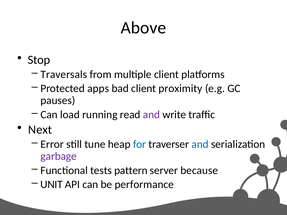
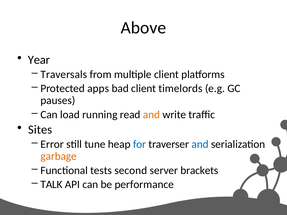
Stop: Stop -> Year (39, 60)
proximity: proximity -> timelords (180, 89)
and colour: purple -> orange (151, 115)
Next: Next -> Sites (40, 130)
garbage colour: purple -> orange (59, 156)
pattern: pattern -> second (131, 171)
because: because -> brackets (199, 171)
UNIT: UNIT -> TALK (52, 185)
